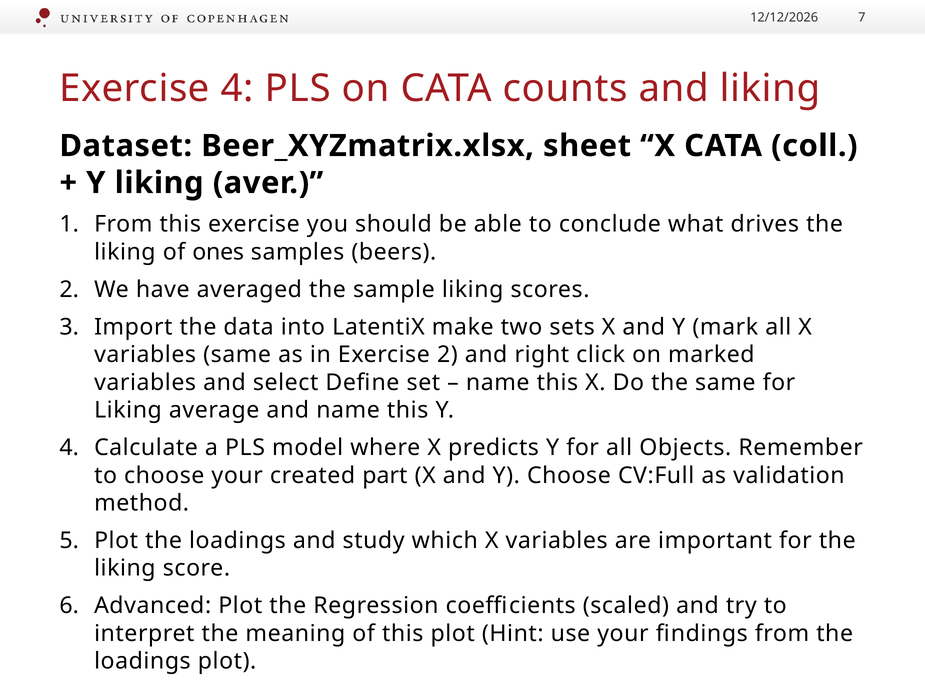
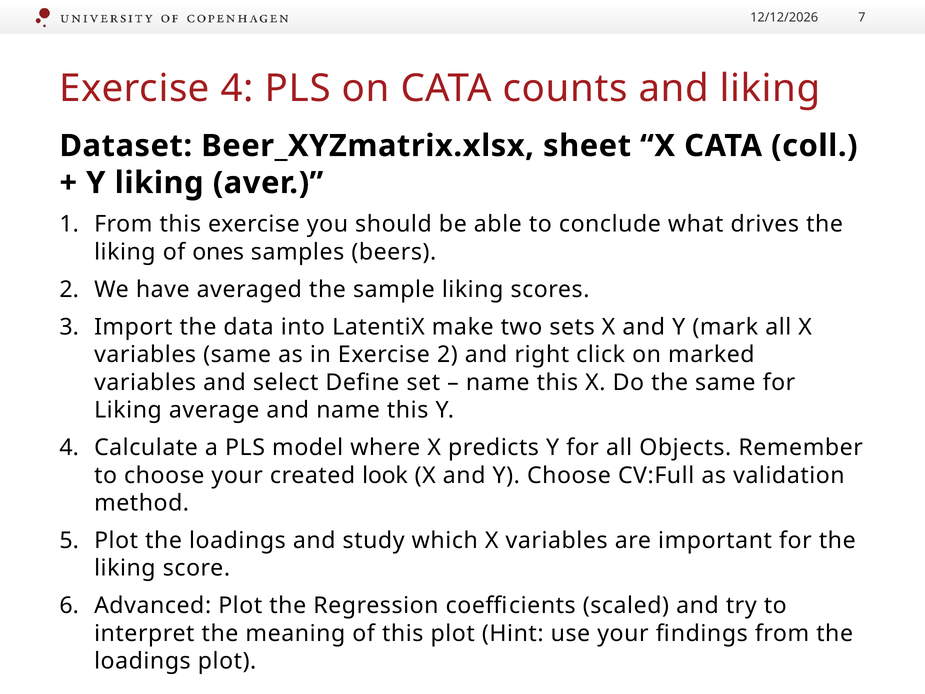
part: part -> look (385, 475)
